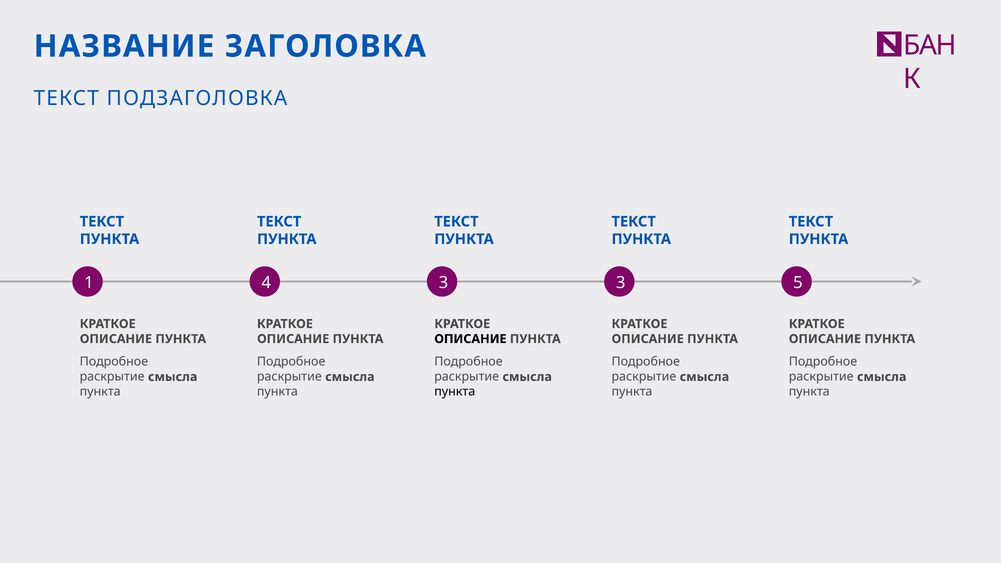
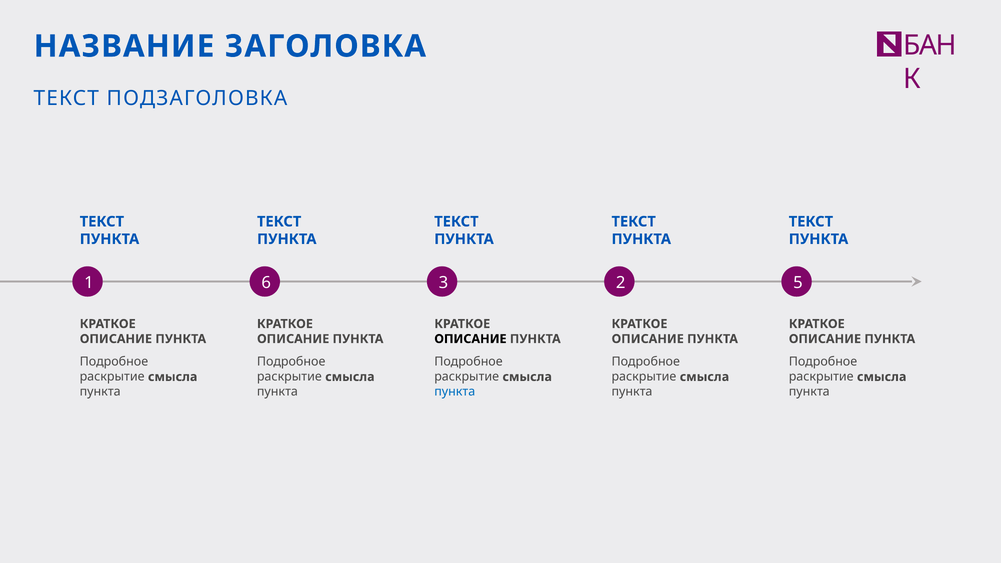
4: 4 -> 6 (266, 283)
3 3: 3 -> 2 (621, 283)
пункта colour: black -> blue (455, 392)
